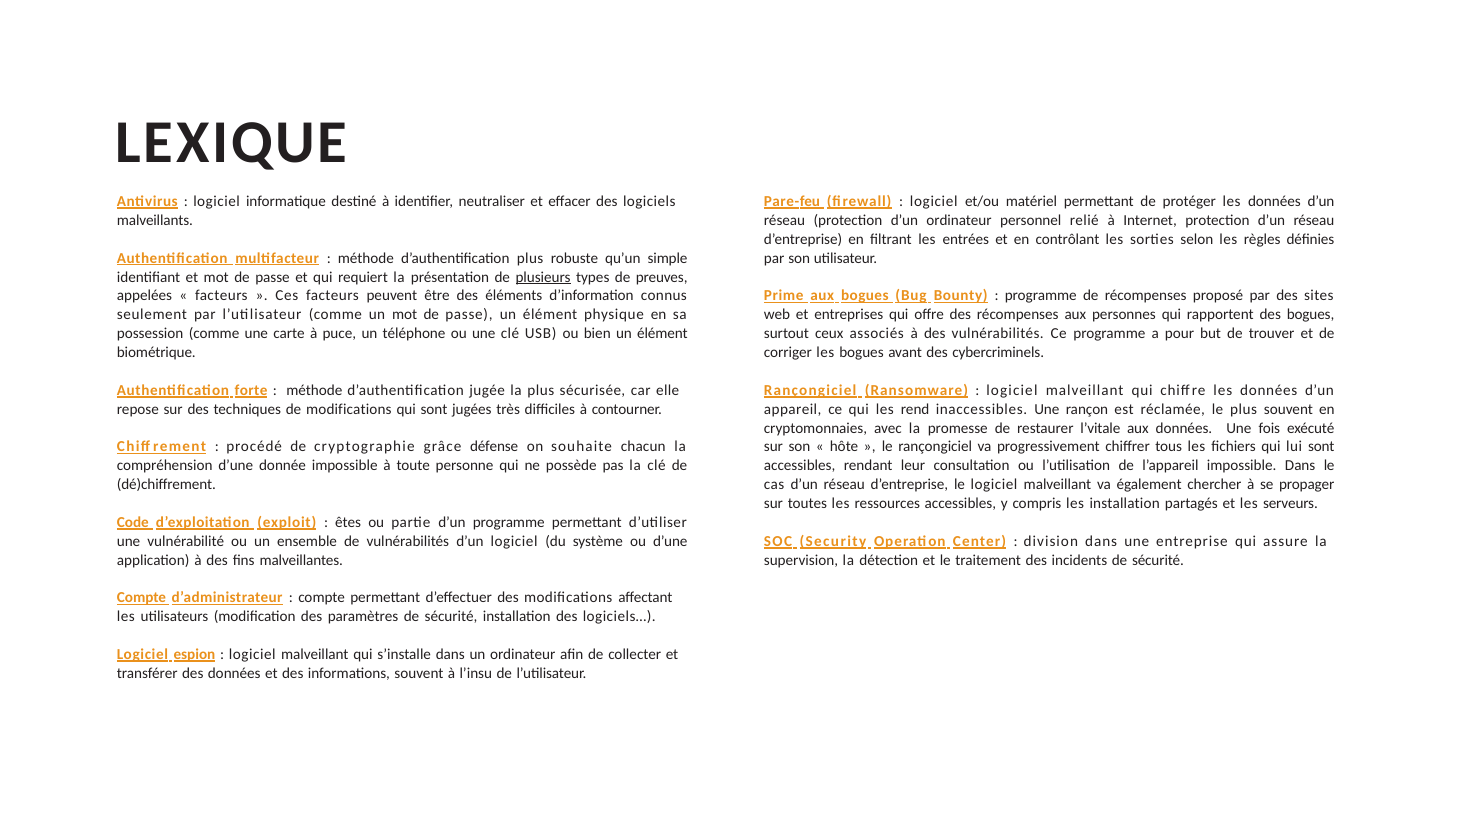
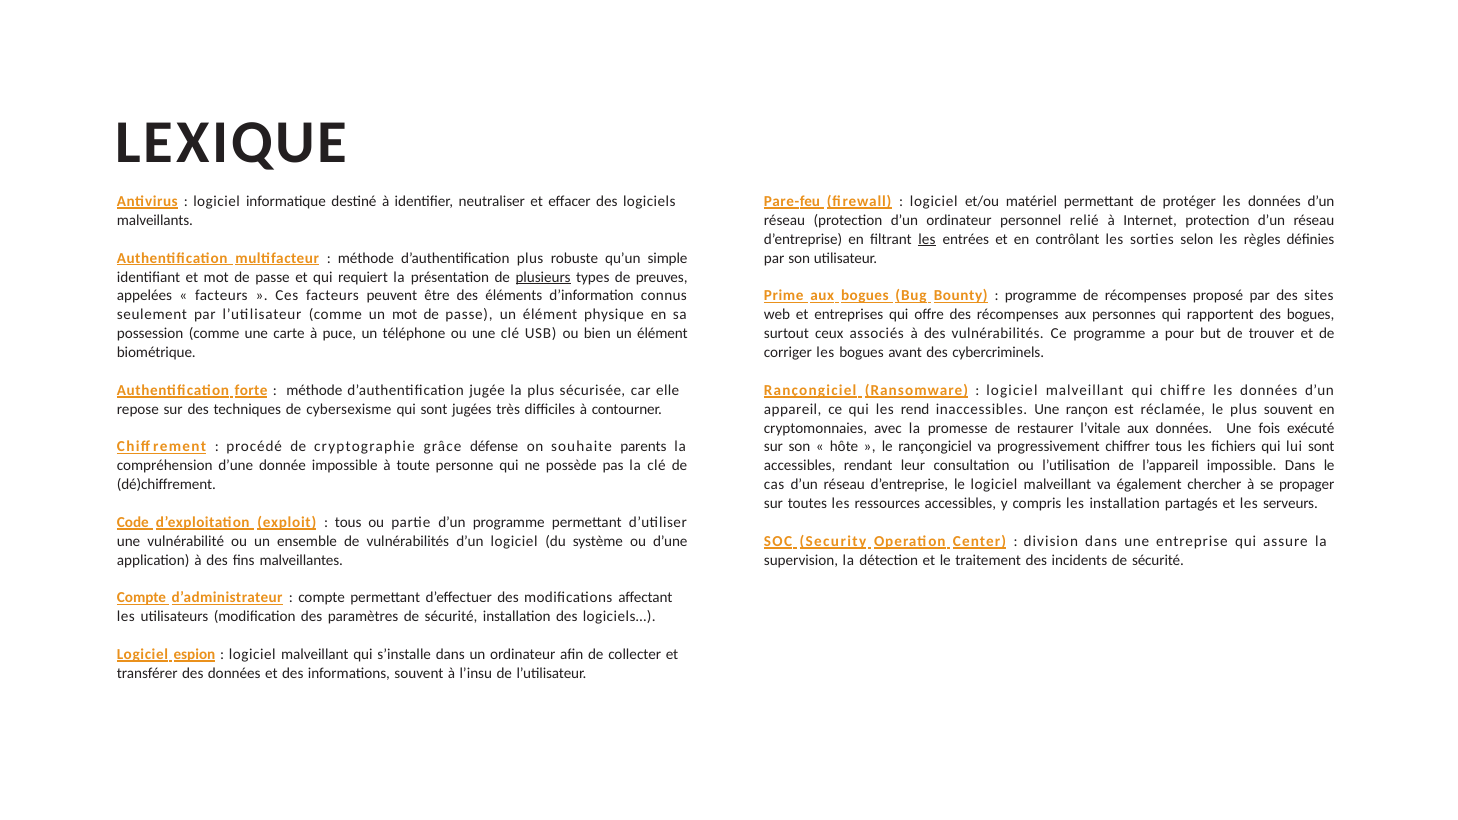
les underline: none -> present (927, 239)
de modifications: modifications -> cybersexisme (349, 409)
chacun: chacun -> parents (643, 447)
êtes: êtes -> tous (348, 522)
